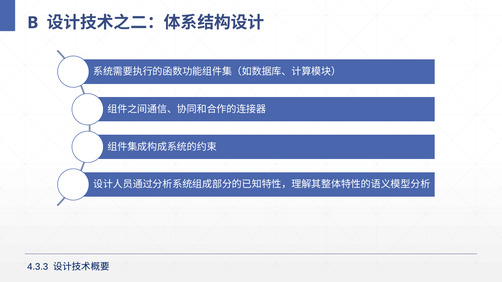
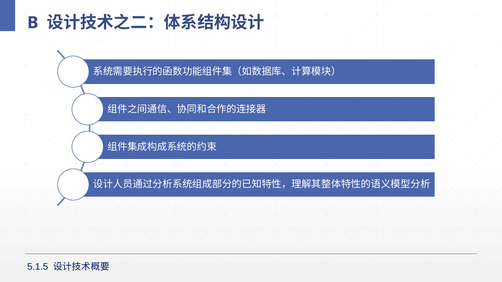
4.3.3: 4.3.3 -> 5.1.5 (38, 267)
